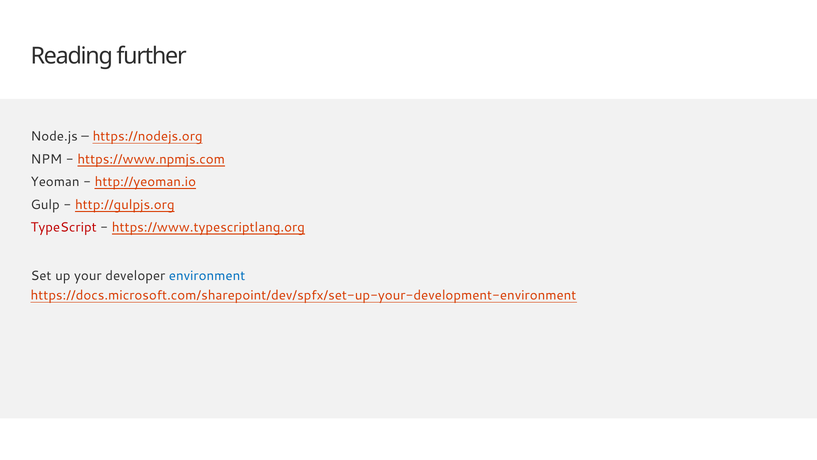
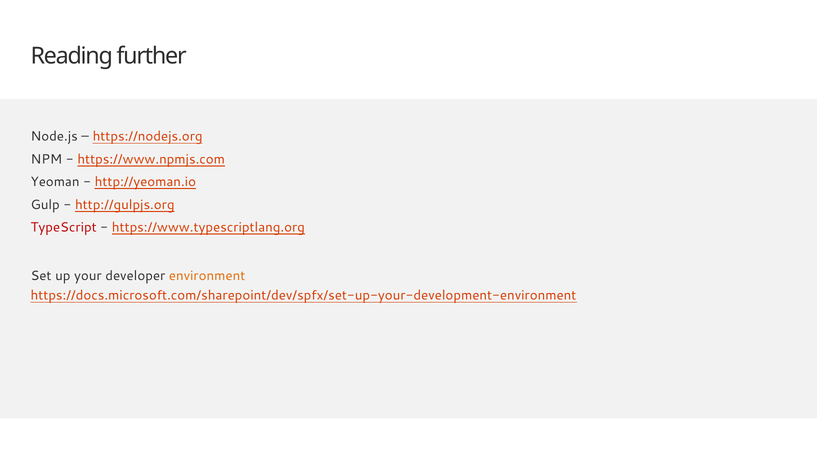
environment colour: blue -> orange (207, 275)
